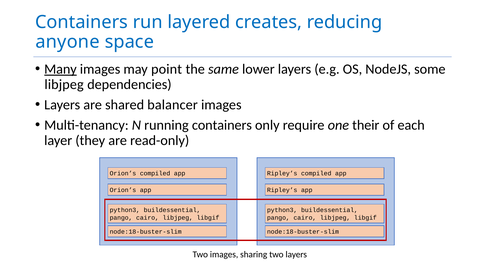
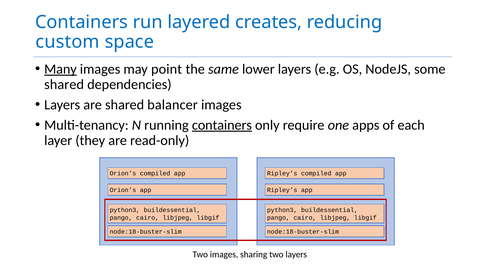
anyone: anyone -> custom (68, 42)
libjpeg: libjpeg -> shared (64, 84)
containers underline: none -> present (222, 125)
their: their -> apps (366, 125)
